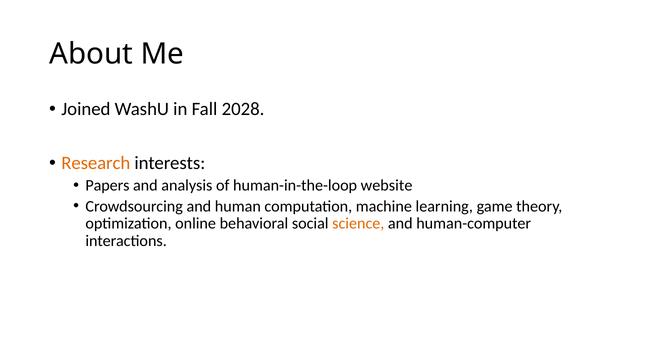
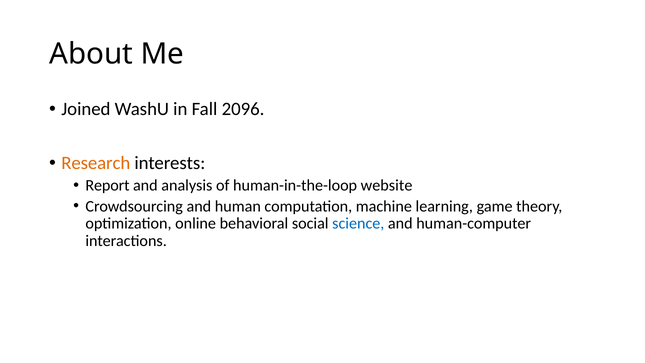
2028: 2028 -> 2096 (243, 109)
Papers: Papers -> Report (107, 185)
science colour: orange -> blue (358, 224)
